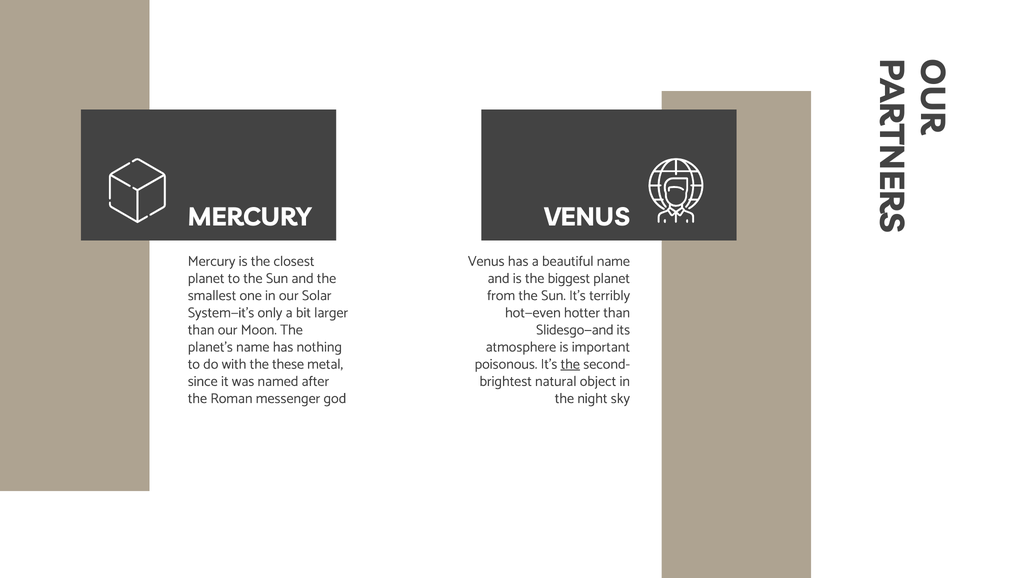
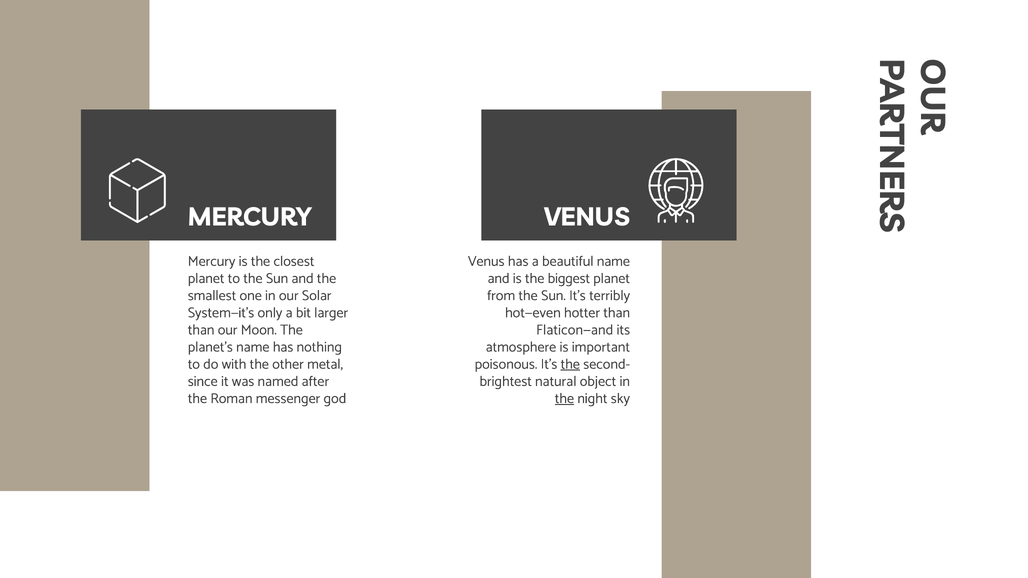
Slidesgo—and: Slidesgo—and -> Flaticon—and (575, 330)
these: these -> other (288, 364)
the underline: none -> present (564, 399)
